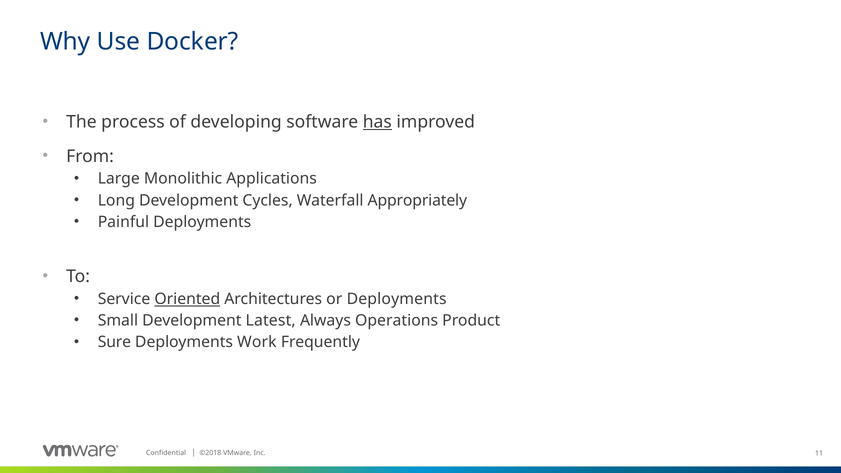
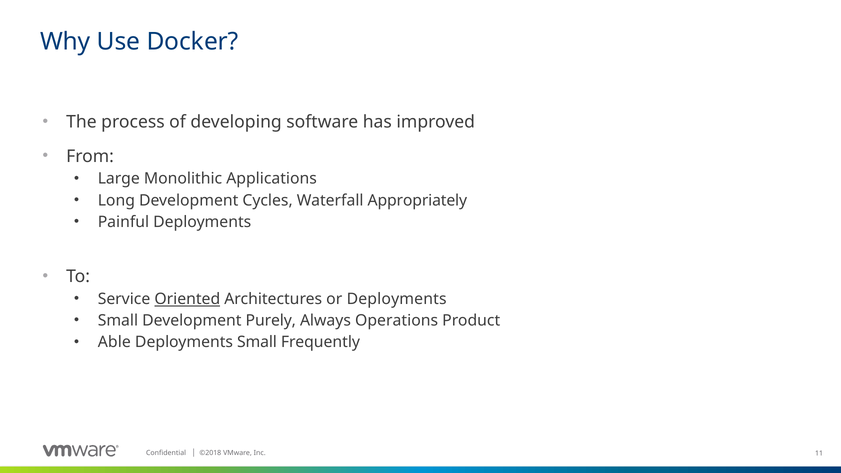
has underline: present -> none (377, 122)
Latest: Latest -> Purely (271, 321)
Sure: Sure -> Able (114, 342)
Deployments Work: Work -> Small (257, 342)
